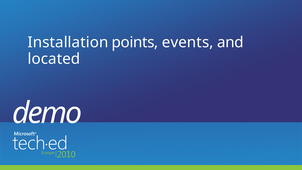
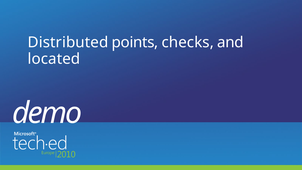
Installation: Installation -> Distributed (68, 42)
events: events -> checks (188, 42)
